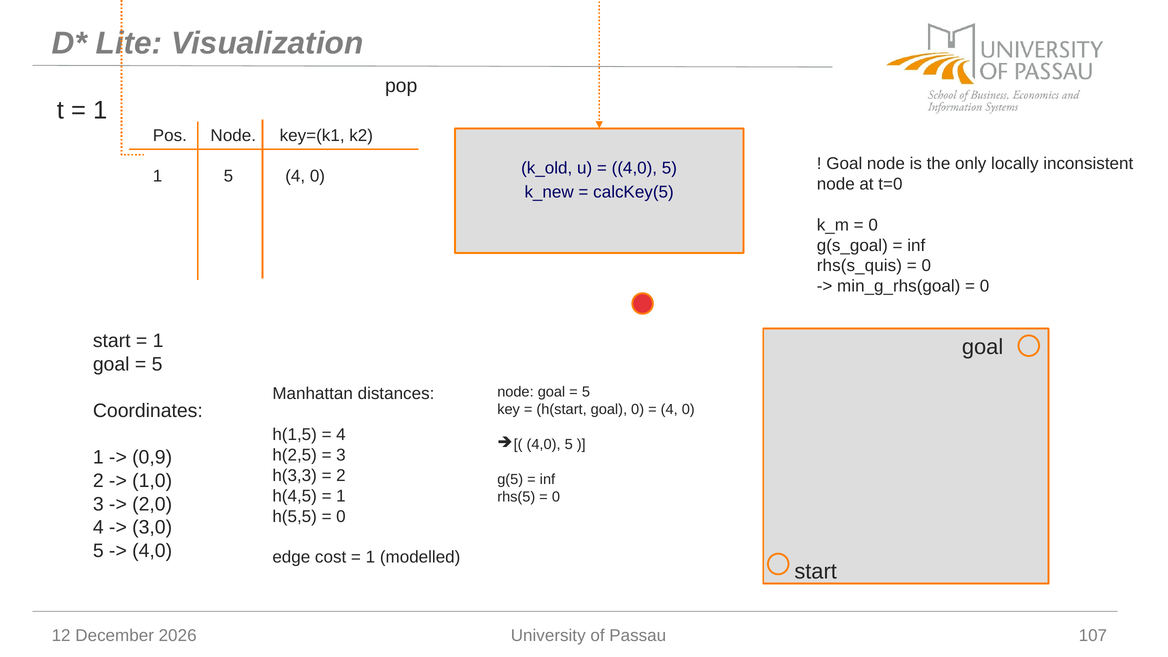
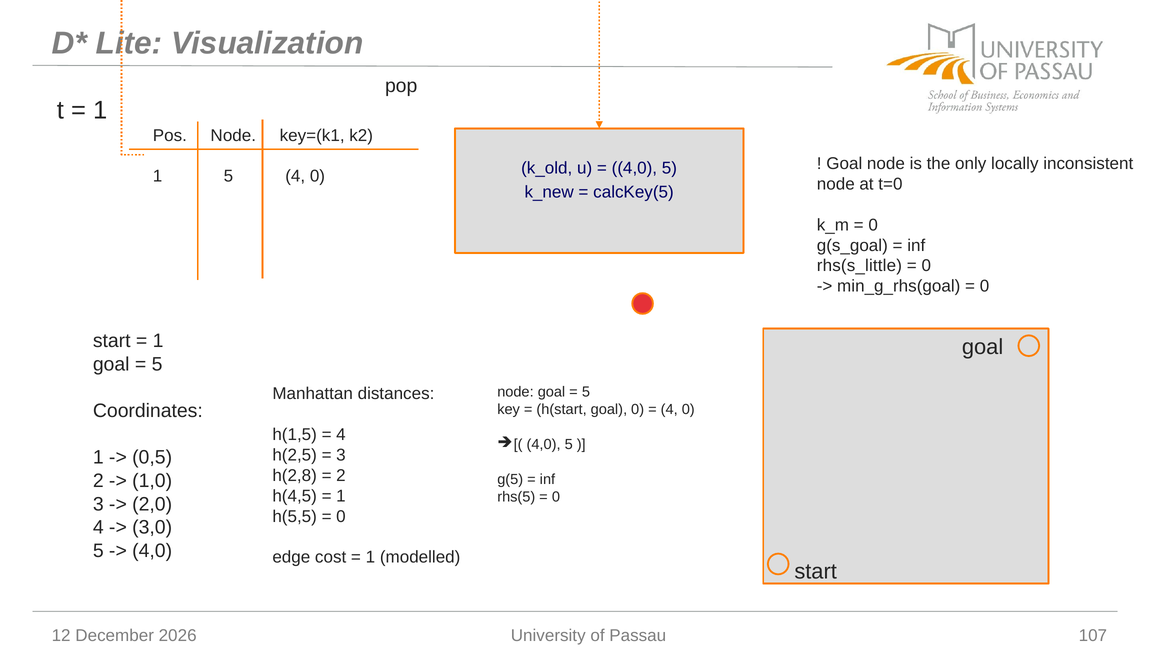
rhs(s_quis: rhs(s_quis -> rhs(s_little (859, 266)
0,9: 0,9 -> 0,5 (152, 457)
h(3,3: h(3,3 -> h(2,8 (295, 476)
